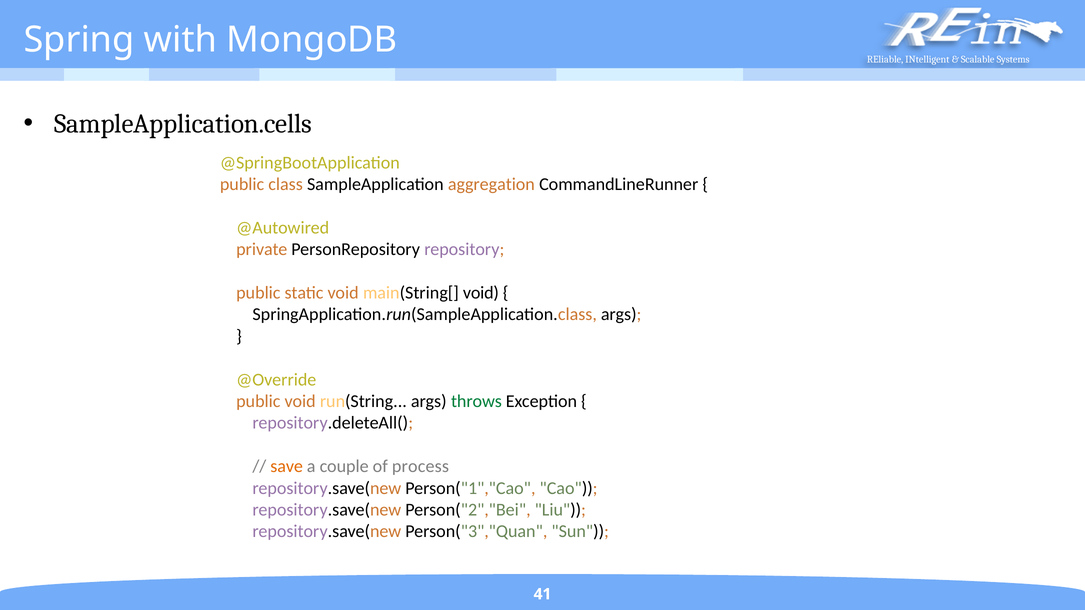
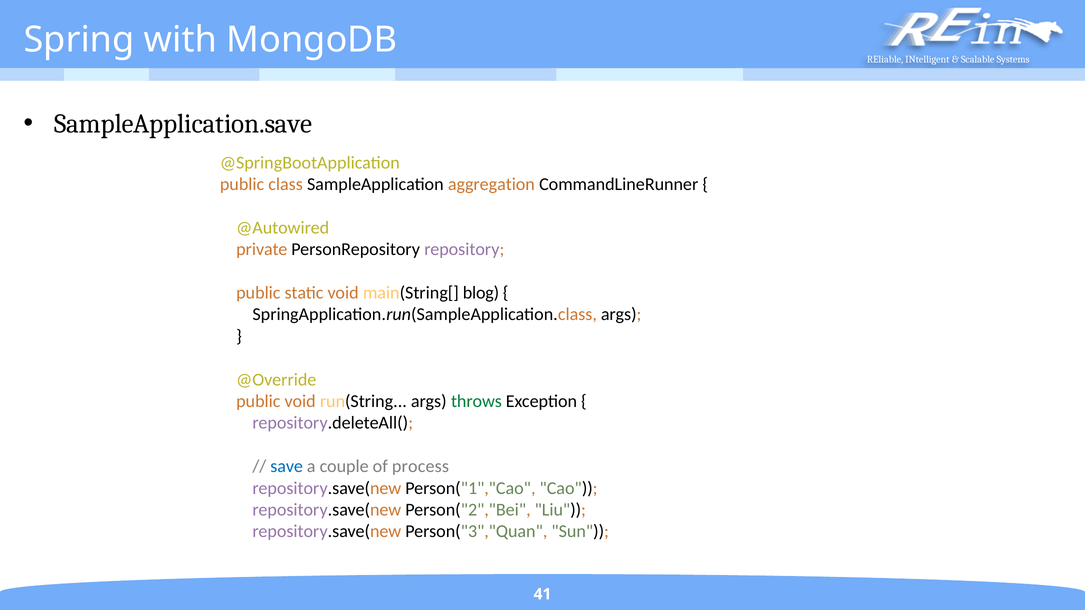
SampleApplication.cells: SampleApplication.cells -> SampleApplication.save (183, 124)
main(String[ void: void -> blog (481, 293)
save colour: orange -> blue (287, 467)
